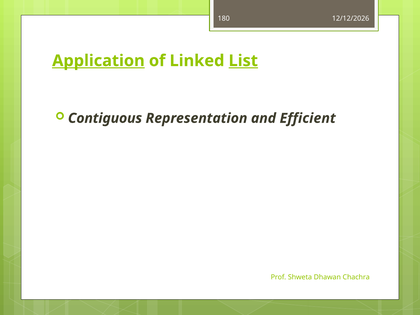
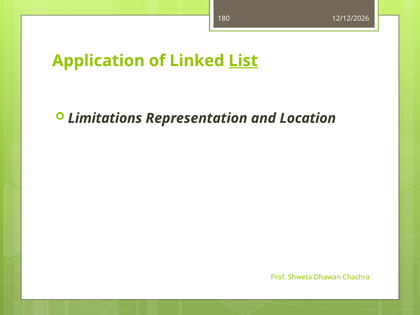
Application underline: present -> none (98, 61)
Contiguous: Contiguous -> Limitations (105, 118)
Efficient: Efficient -> Location (308, 118)
